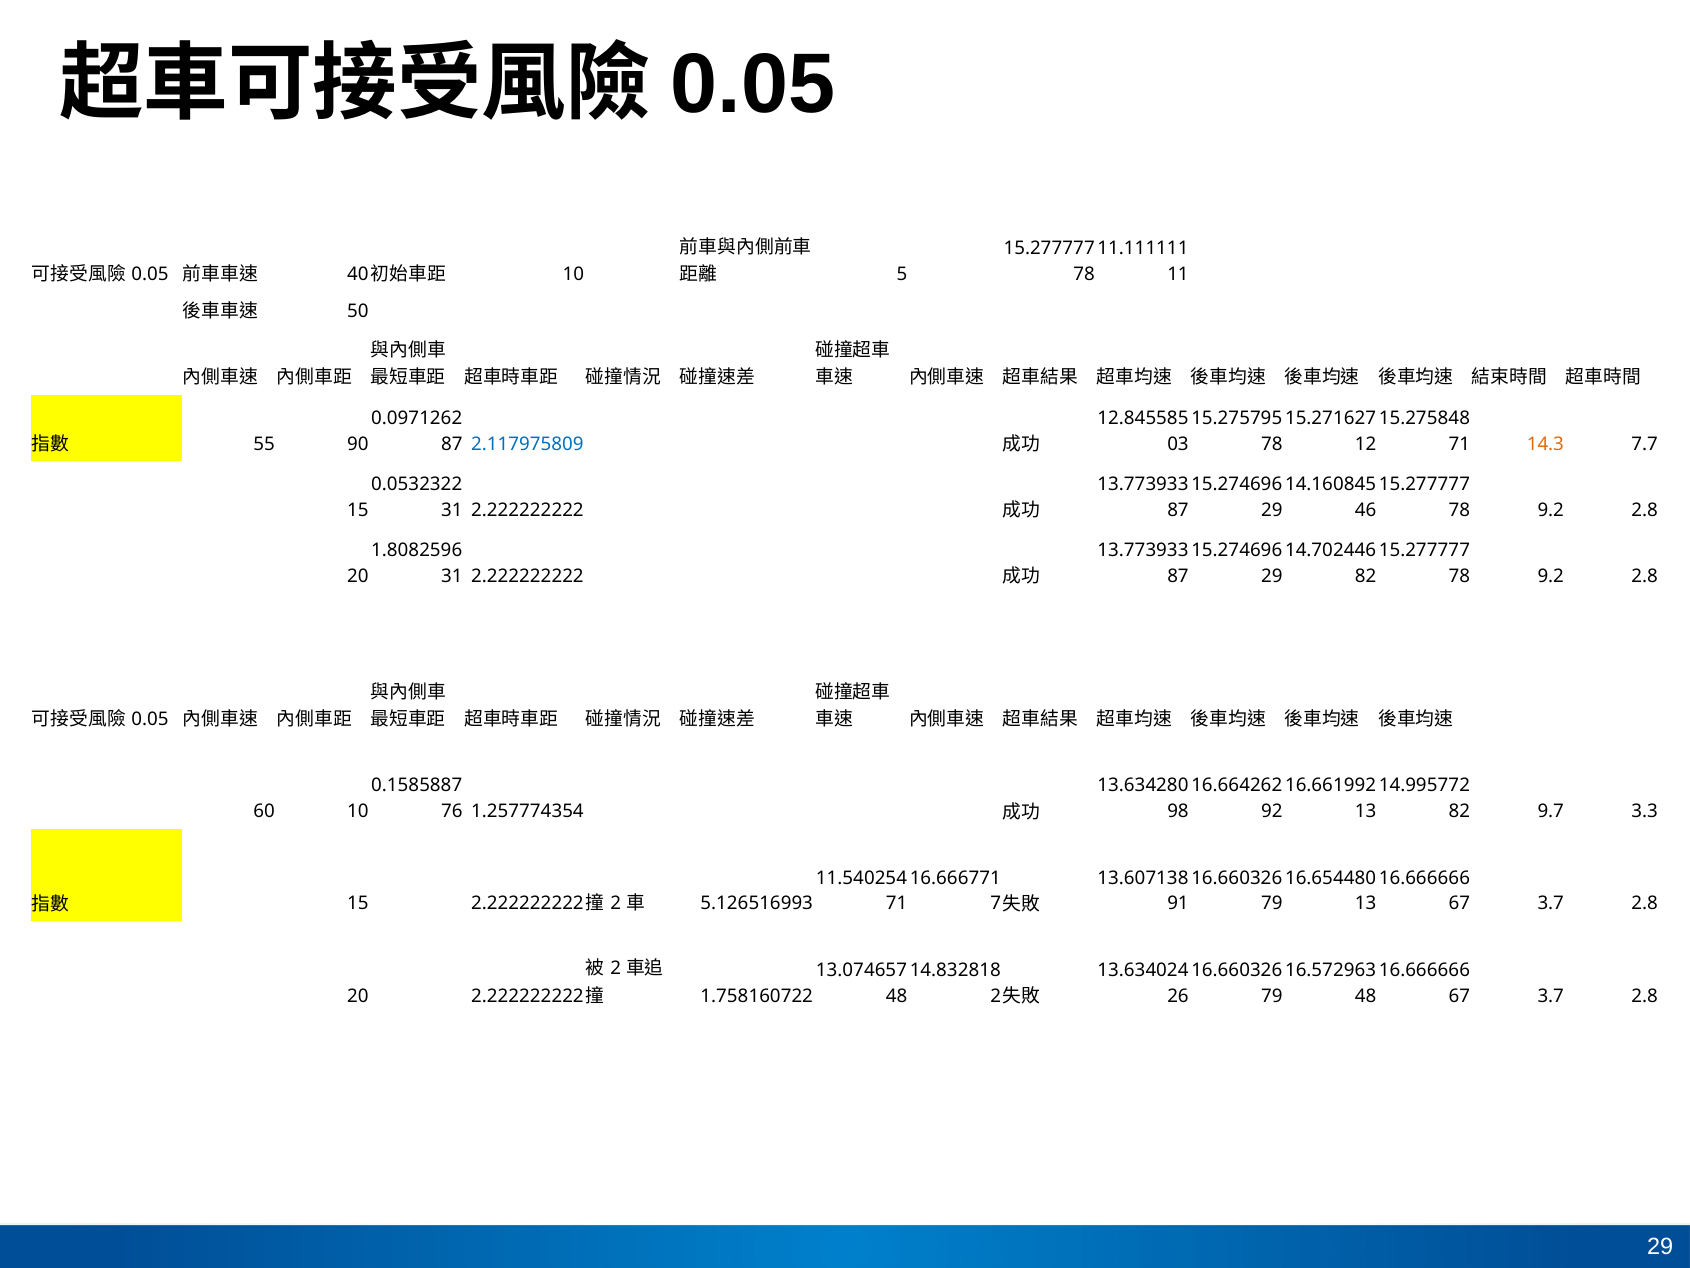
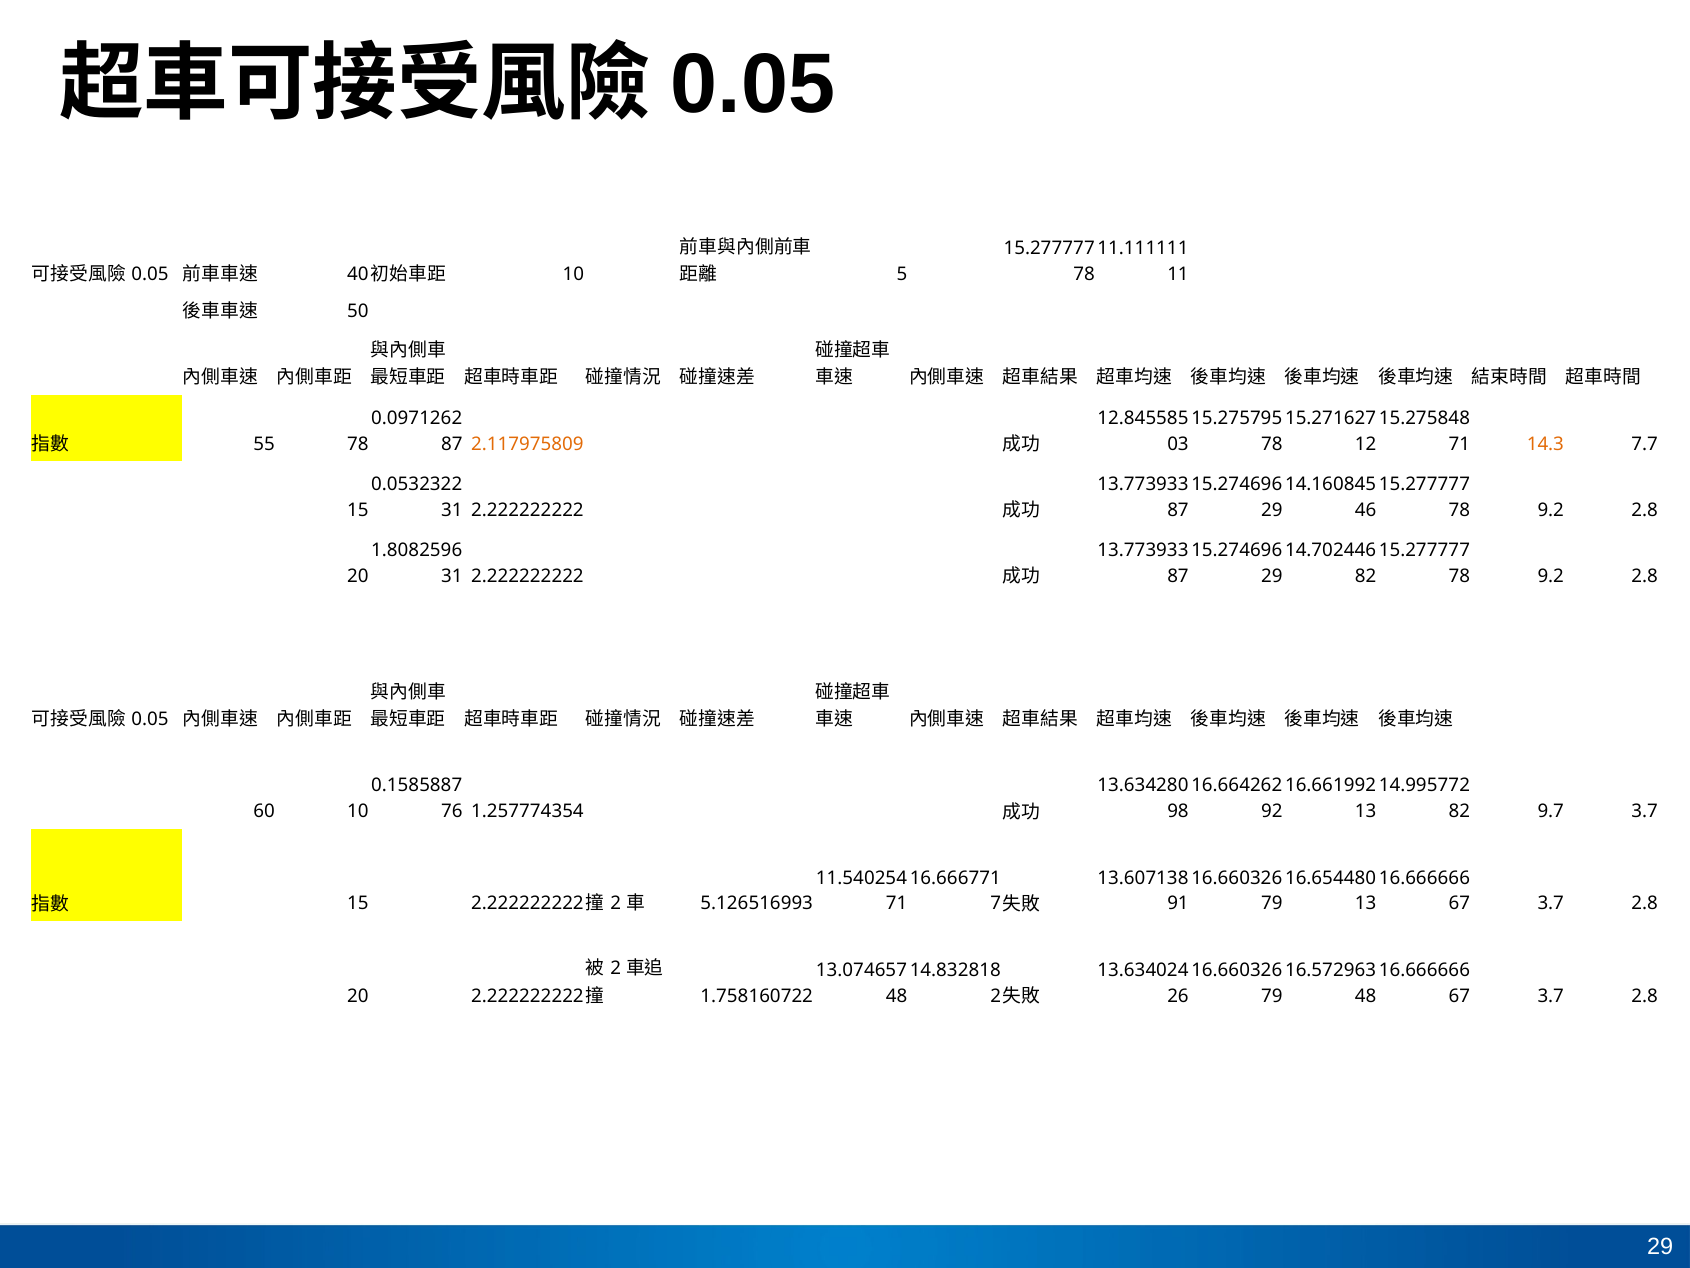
55 90: 90 -> 78 (358, 444)
2.117975809 colour: blue -> orange (527, 444)
9.7 3.3: 3.3 -> 3.7 (1645, 811)
